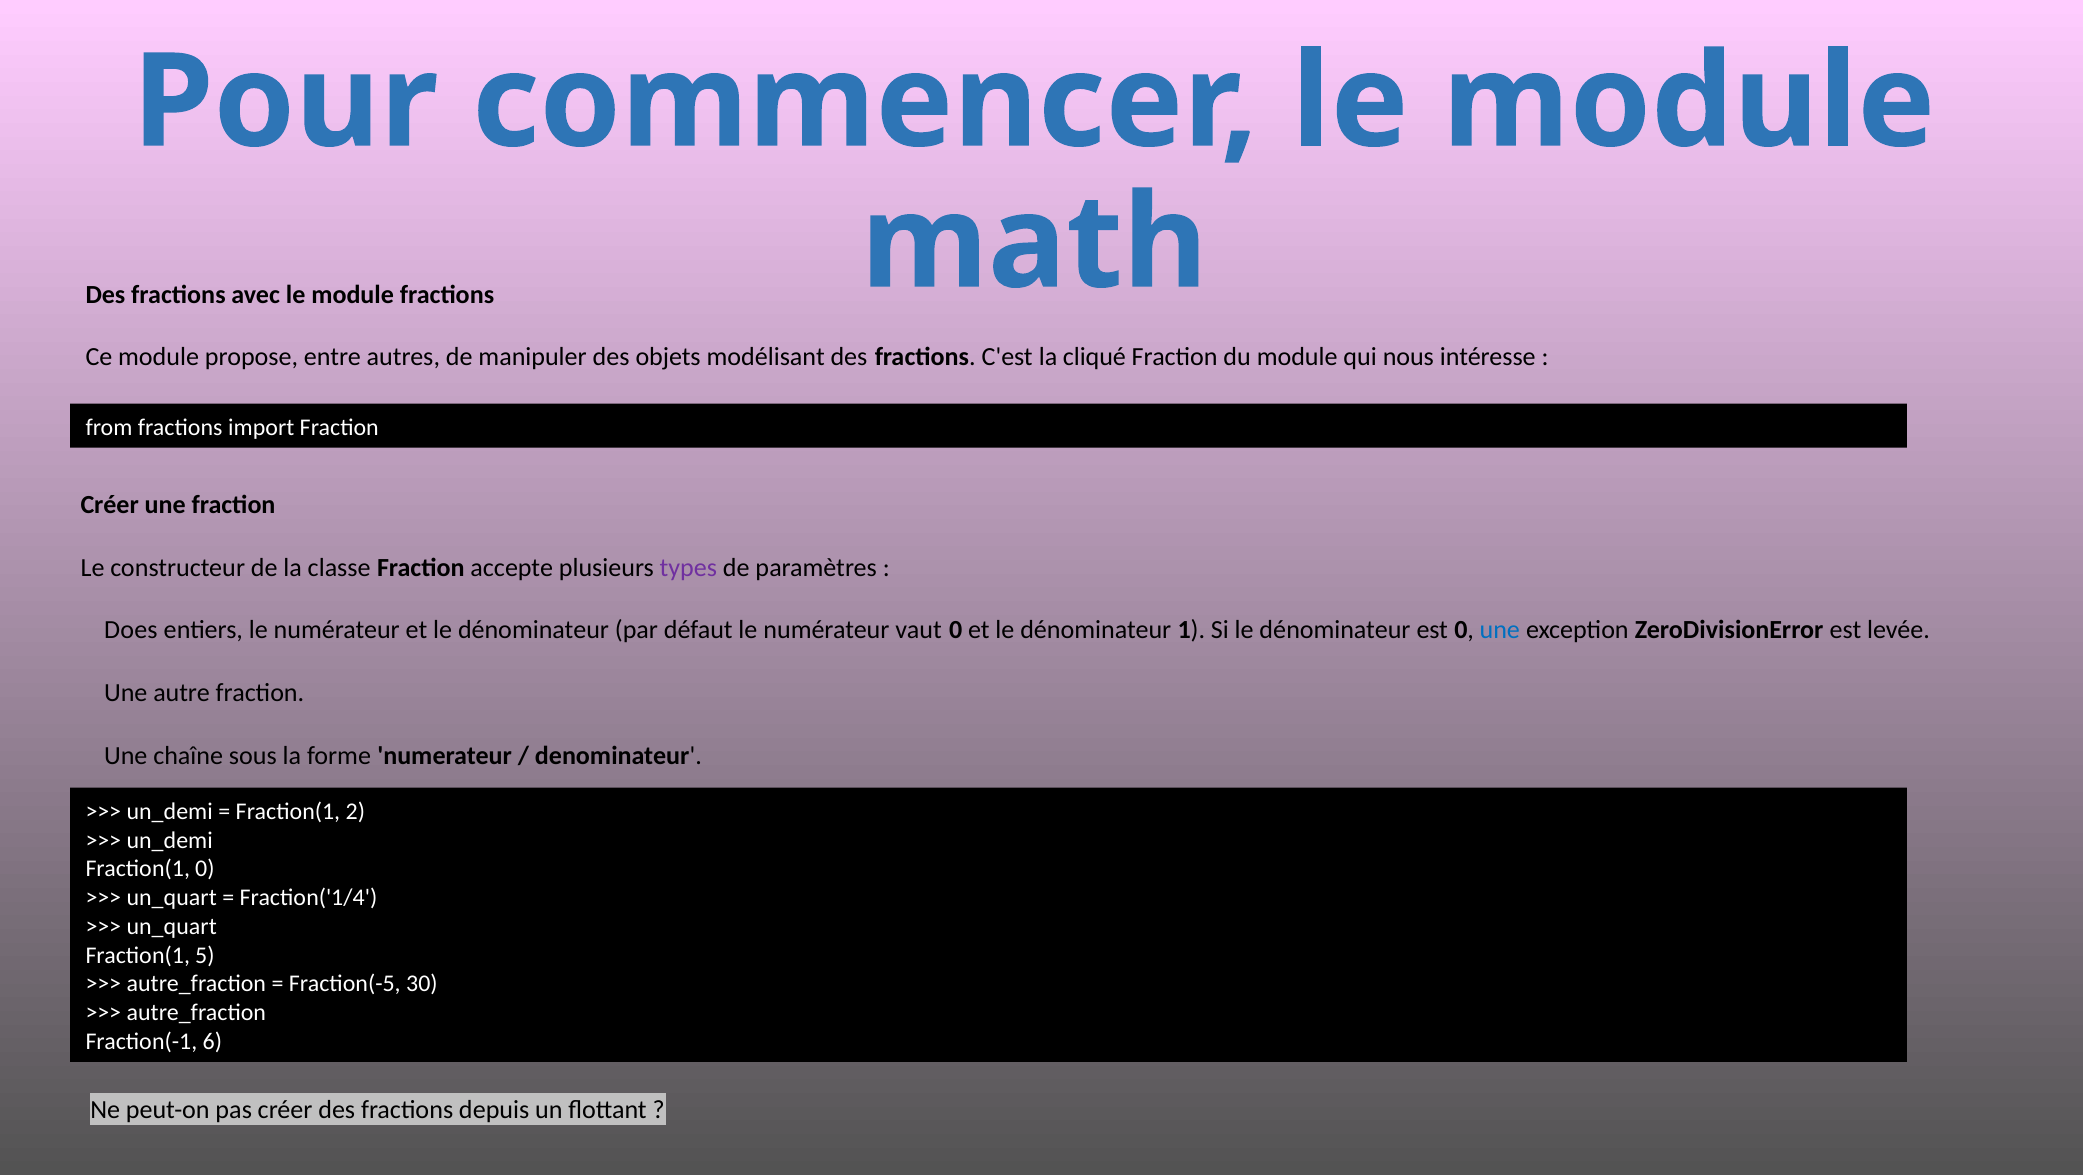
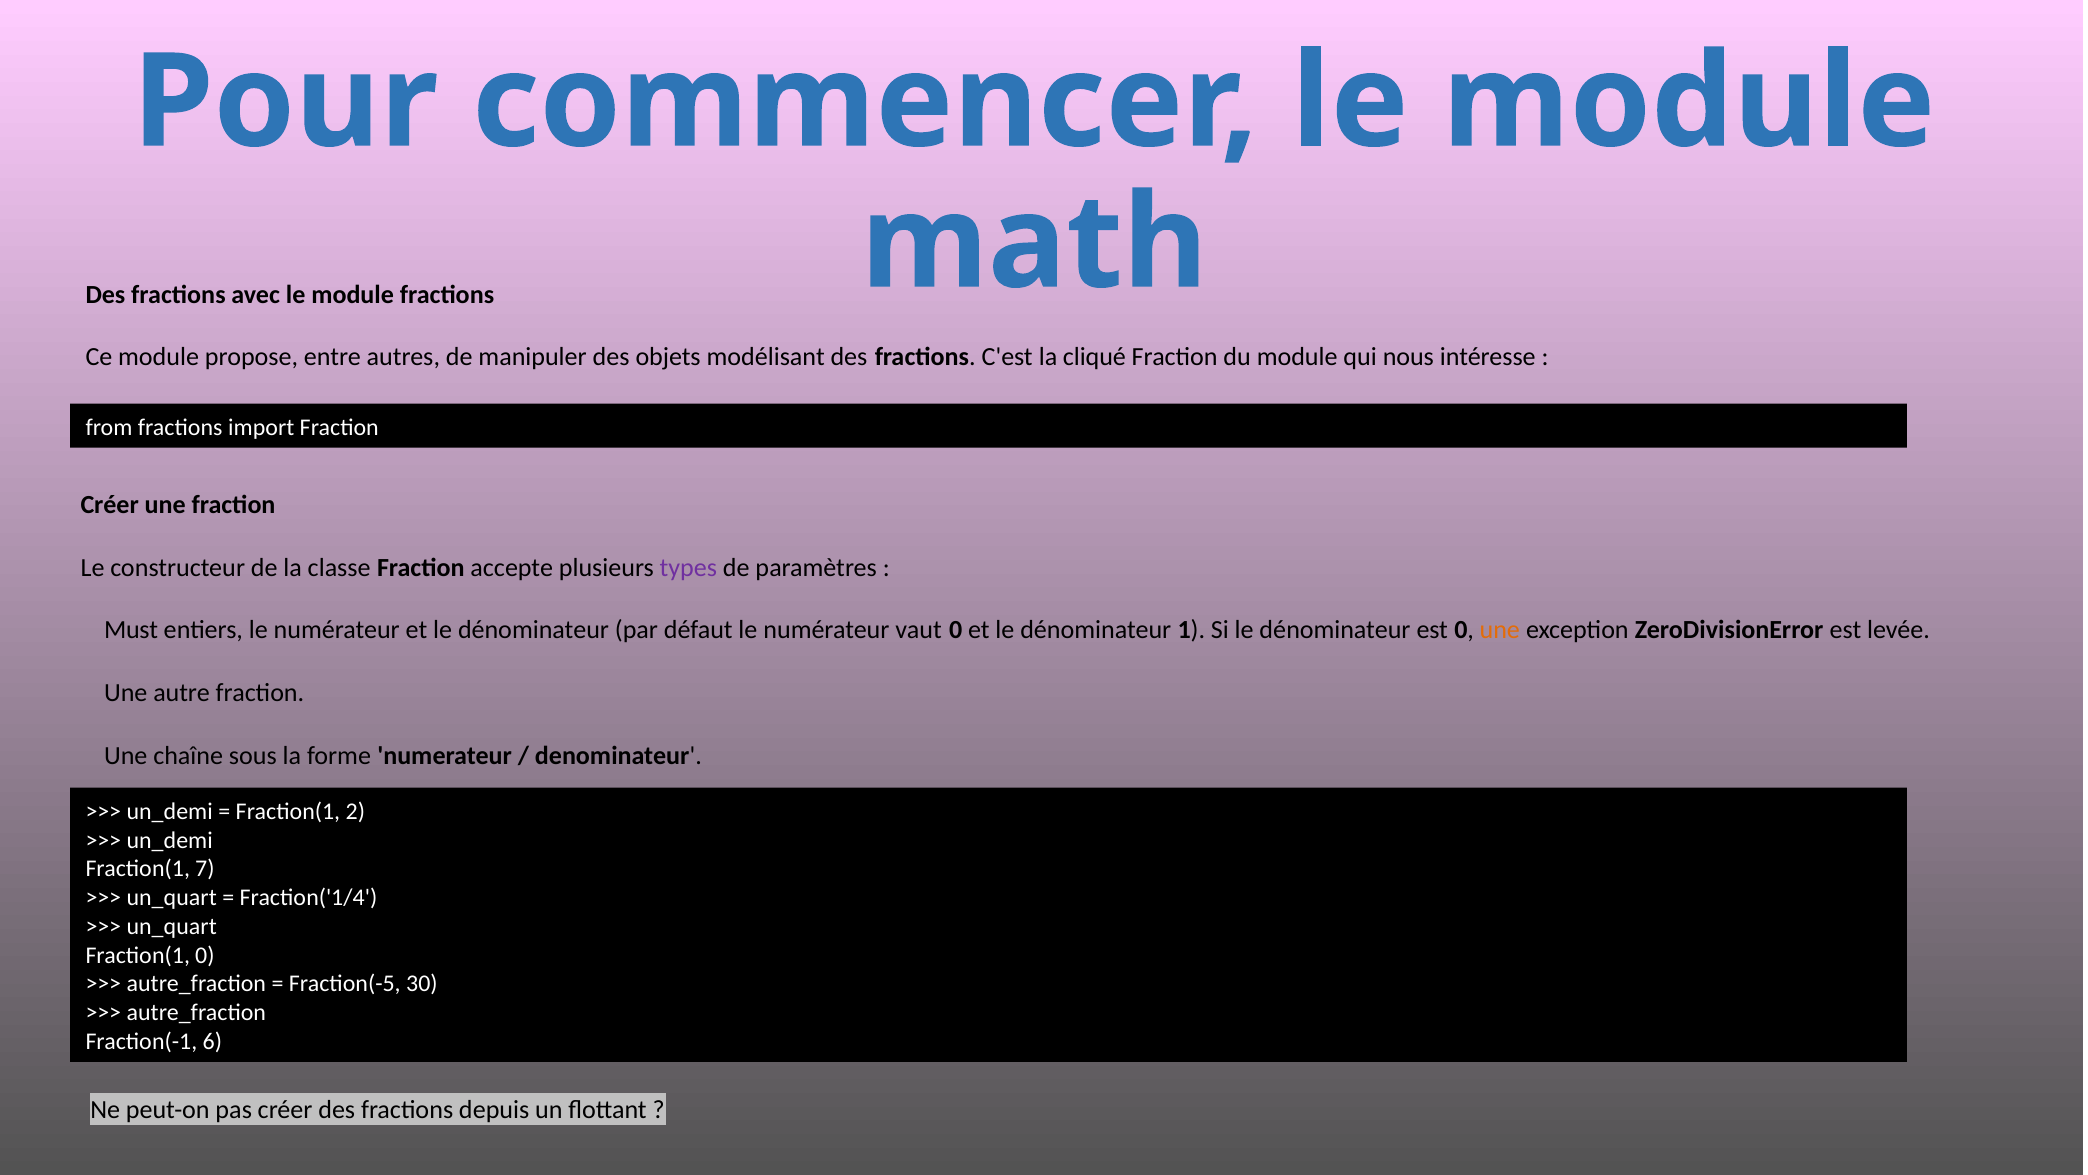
Does: Does -> Must (131, 630)
une colour: blue -> orange (1500, 630)
Fraction(1 0: 0 -> 7 (205, 869)
Fraction(1 5: 5 -> 0 (205, 955)
